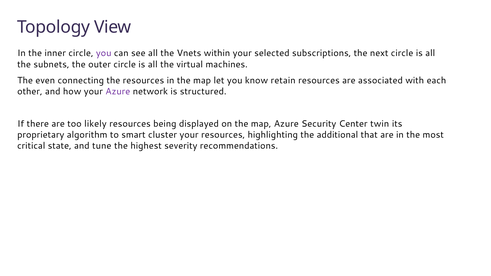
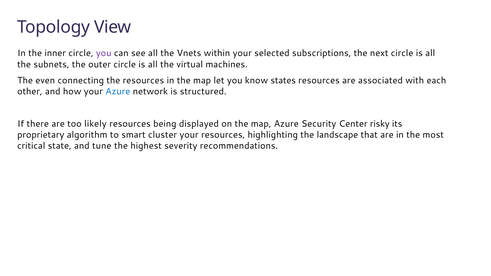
retain: retain -> states (283, 81)
Azure colour: purple -> blue (118, 92)
twin: twin -> risky (380, 124)
additional: additional -> landscape (337, 135)
